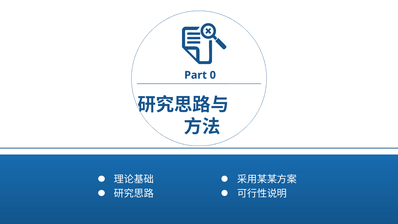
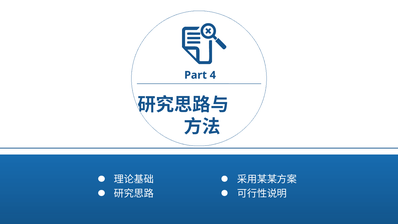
0: 0 -> 4 (213, 75)
